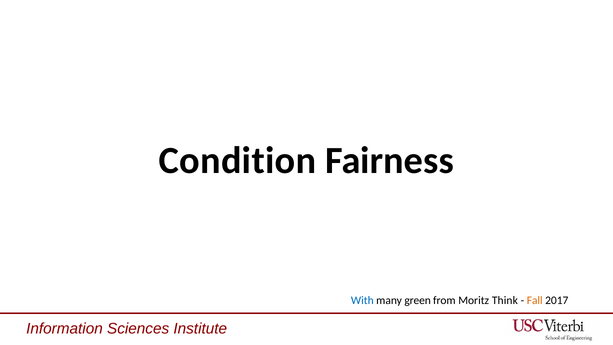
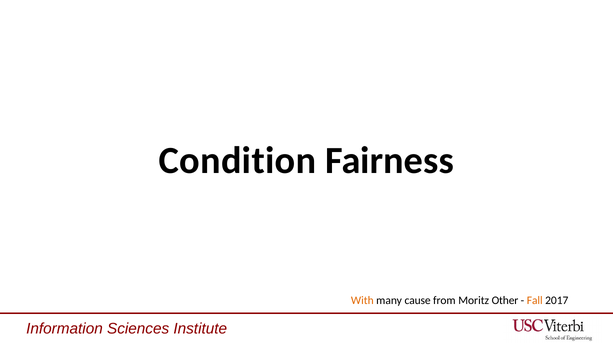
With colour: blue -> orange (362, 300)
green: green -> cause (418, 300)
Think: Think -> Other (505, 300)
